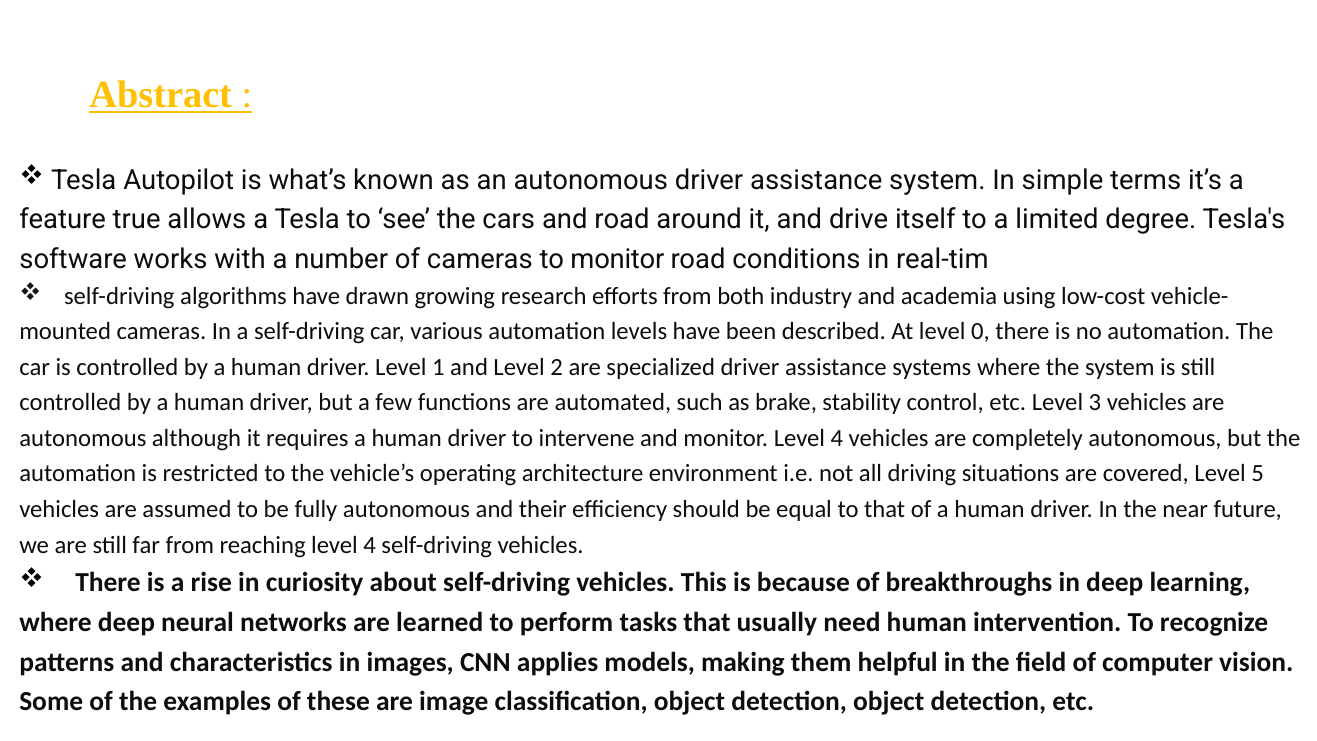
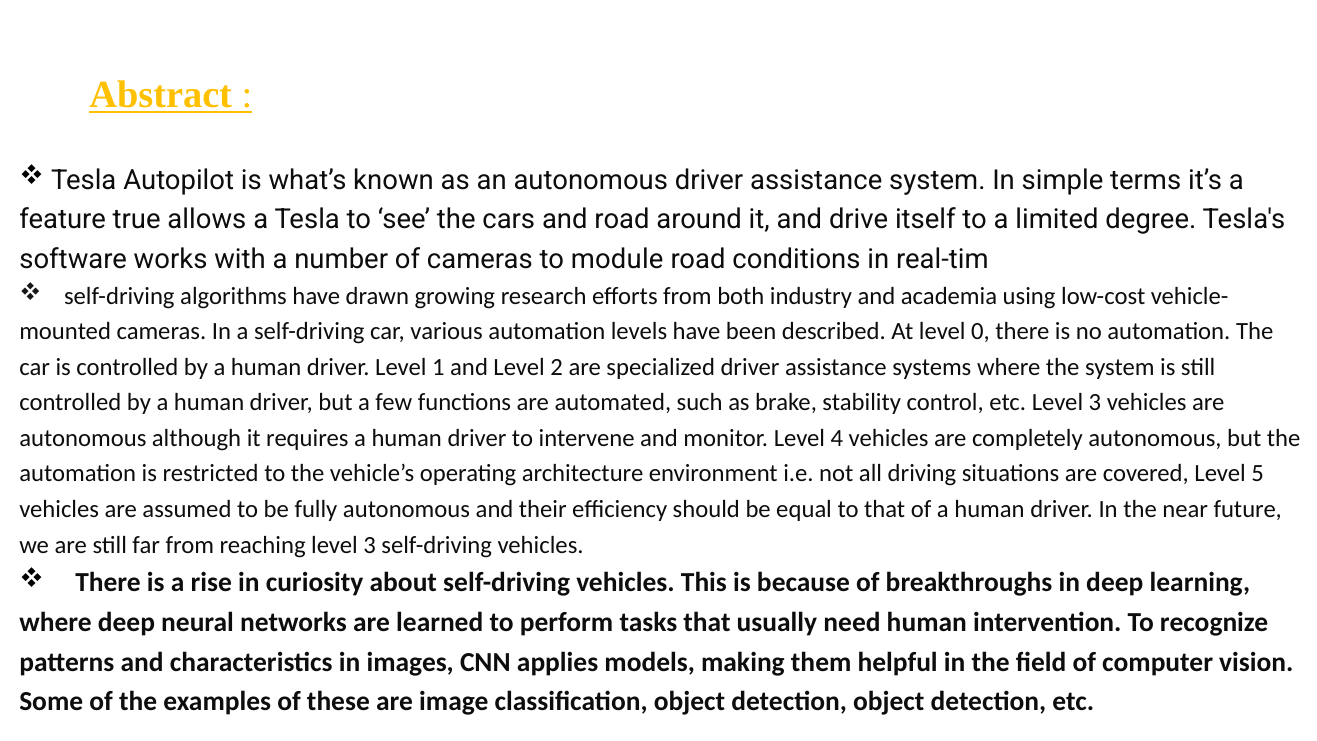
to monitor: monitor -> module (617, 259)
reaching level 4: 4 -> 3 (370, 545)
